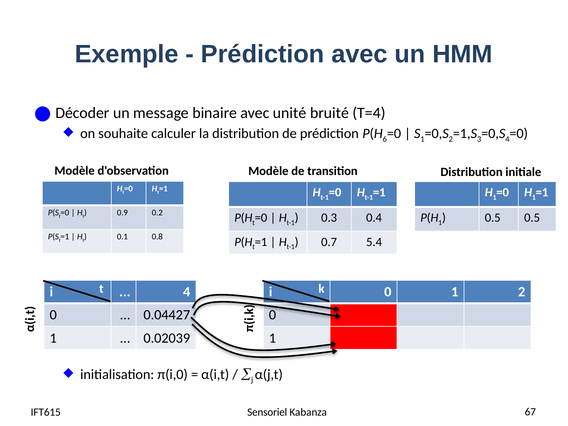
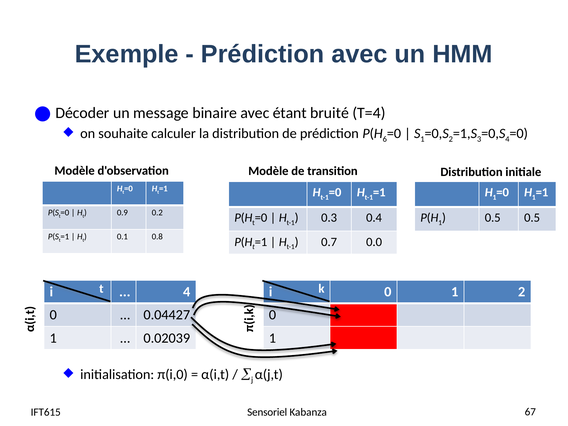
unité: unité -> étant (290, 113)
5.4: 5.4 -> 0.0 (374, 242)
